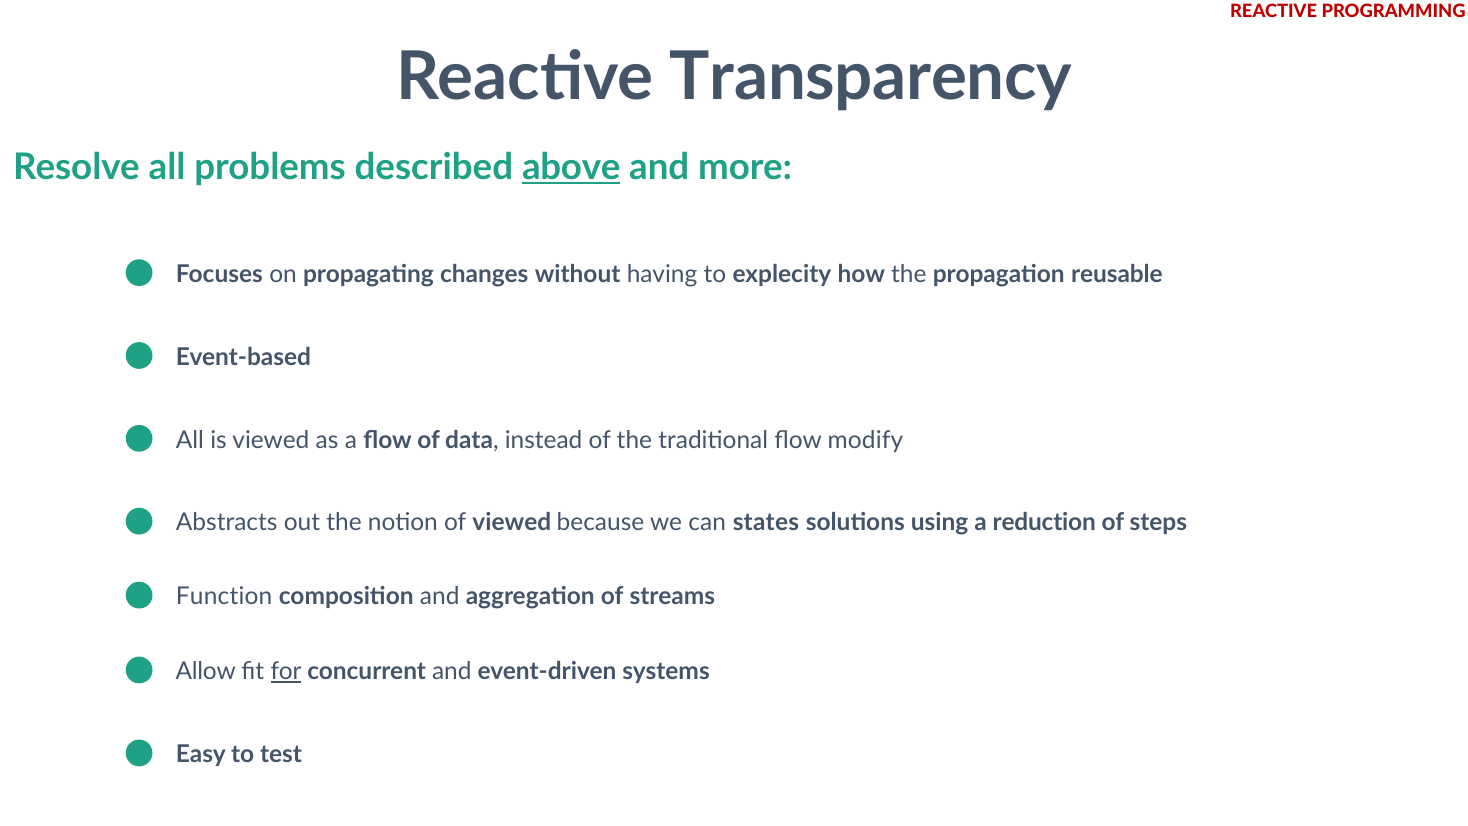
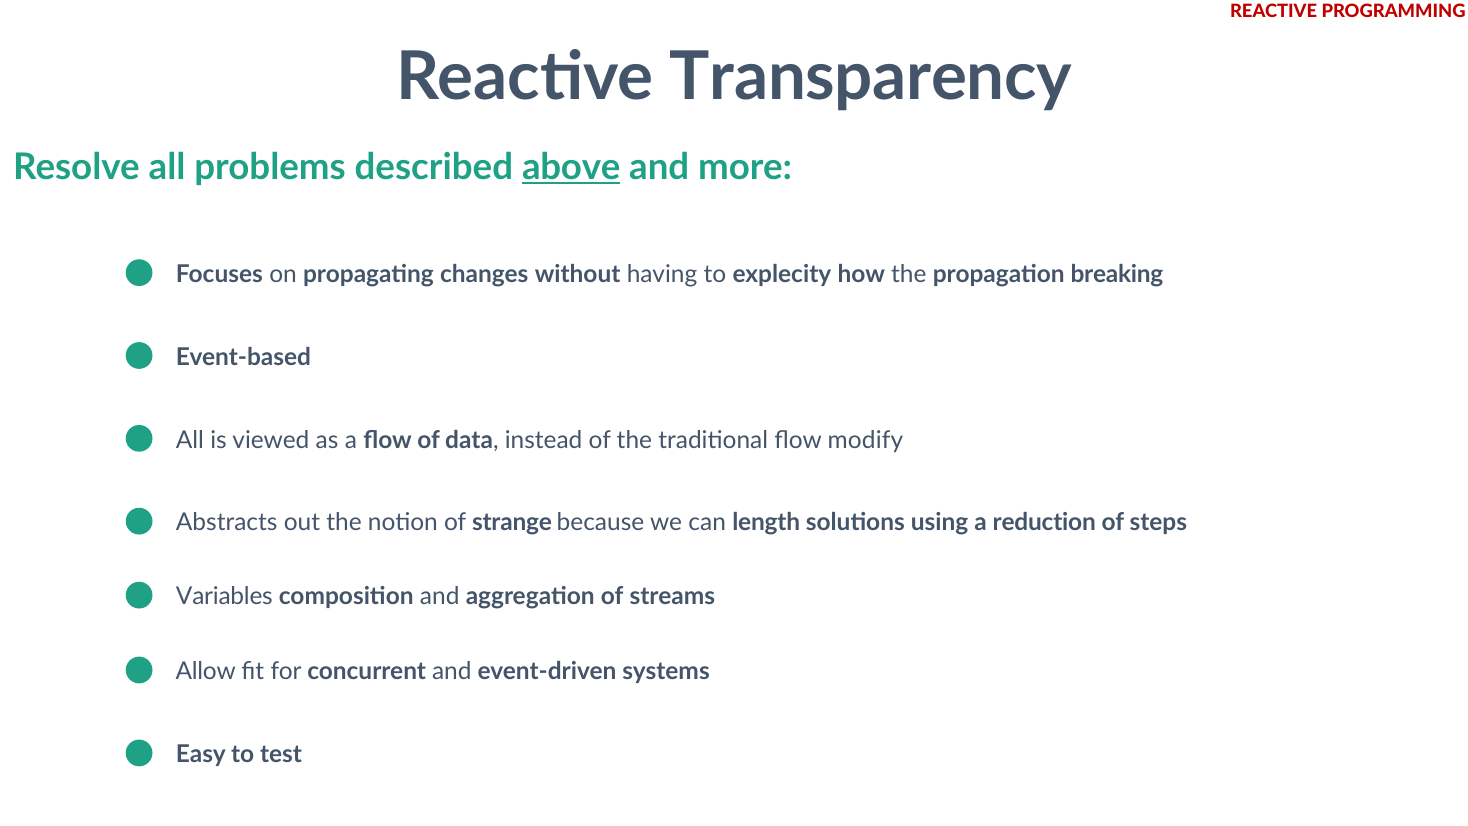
reusable: reusable -> breaking (1117, 274)
of viewed: viewed -> strange (512, 523)
states: states -> length (766, 523)
Function: Function -> Variables (224, 597)
for underline: present -> none (286, 672)
